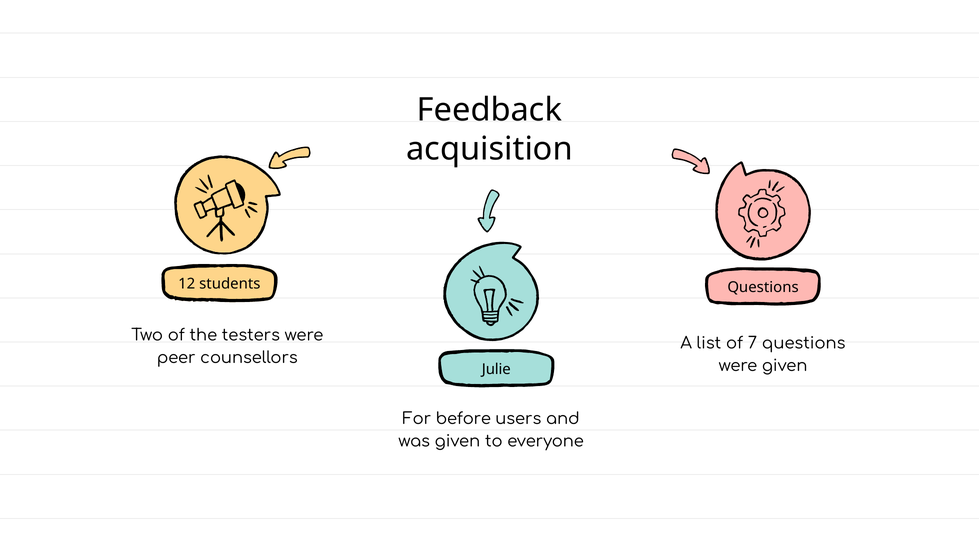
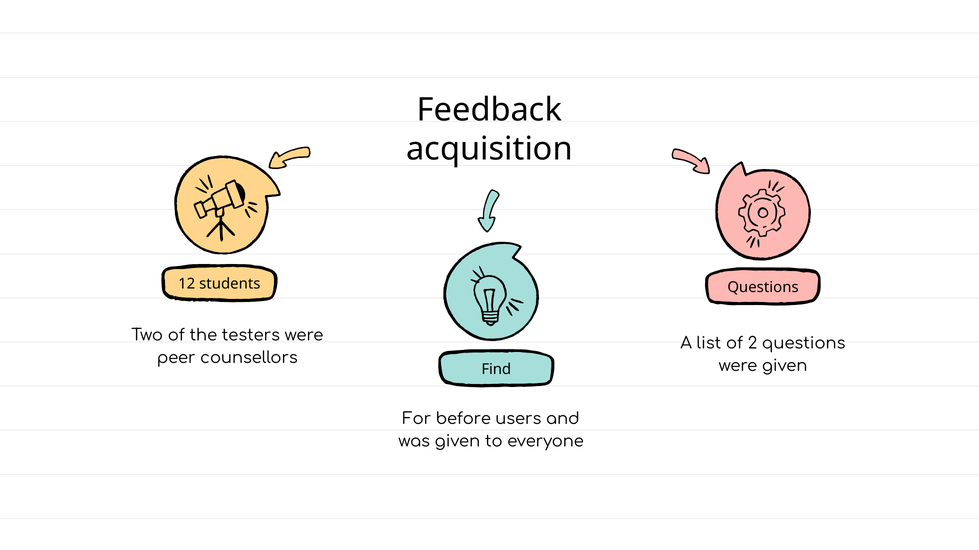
7: 7 -> 2 (752, 344)
Julie: Julie -> Find (496, 370)
